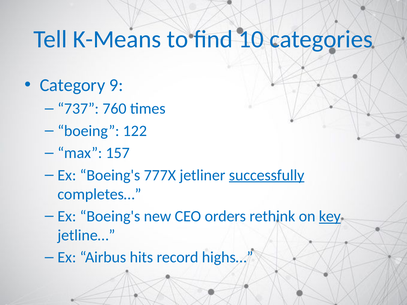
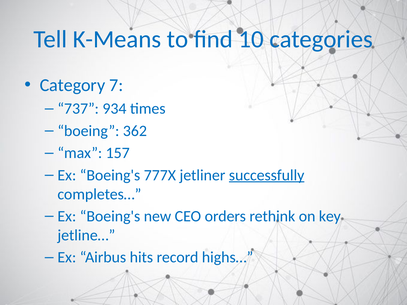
9: 9 -> 7 (116, 85)
760: 760 -> 934 (114, 109)
122: 122 -> 362 (135, 131)
key underline: present -> none (330, 216)
